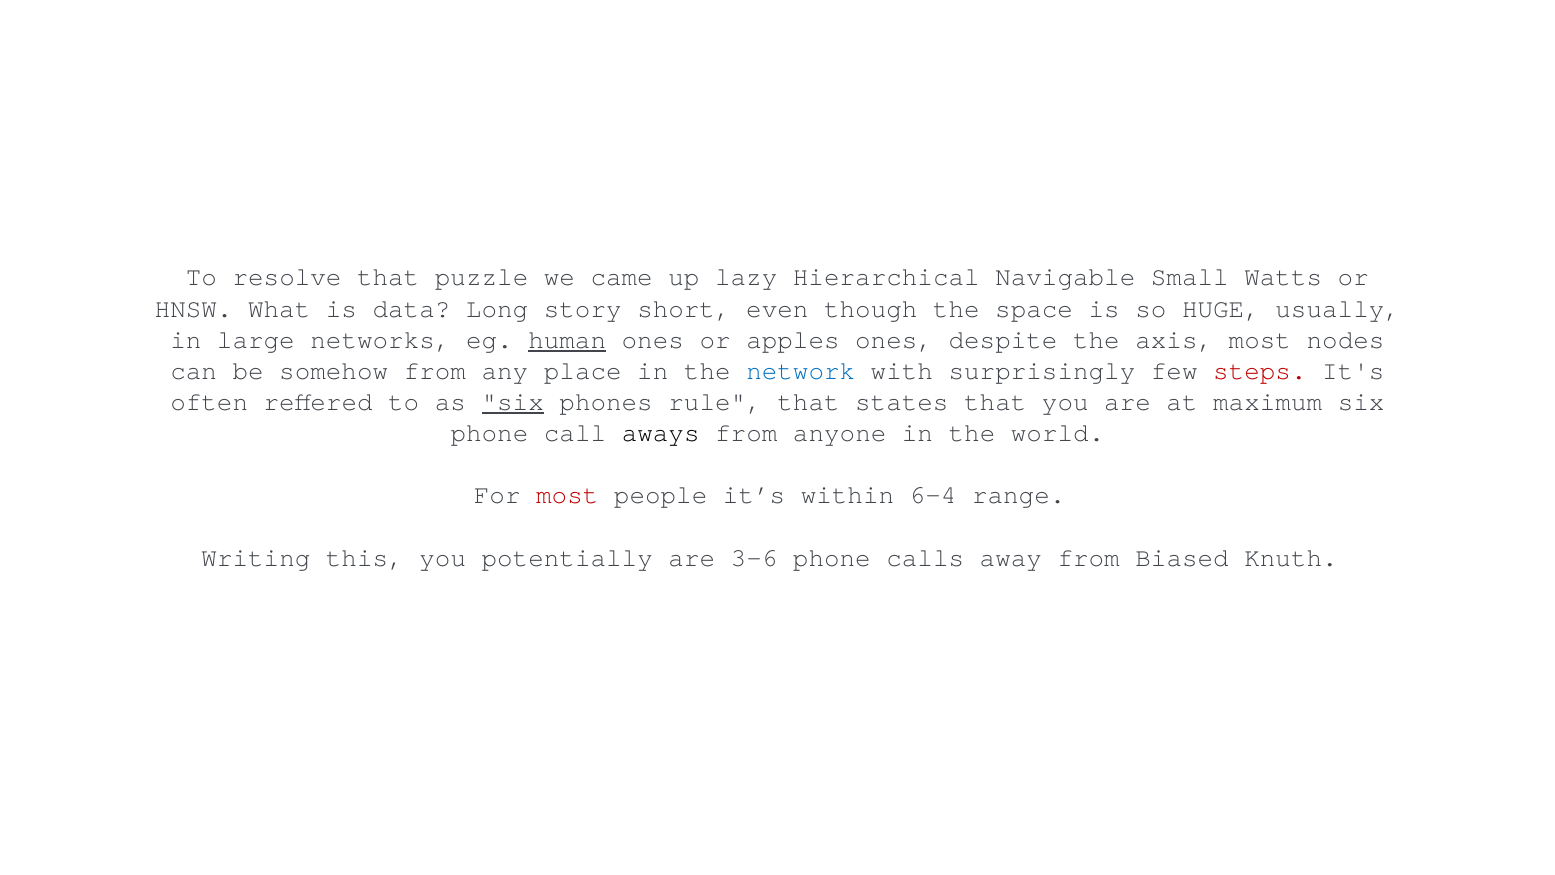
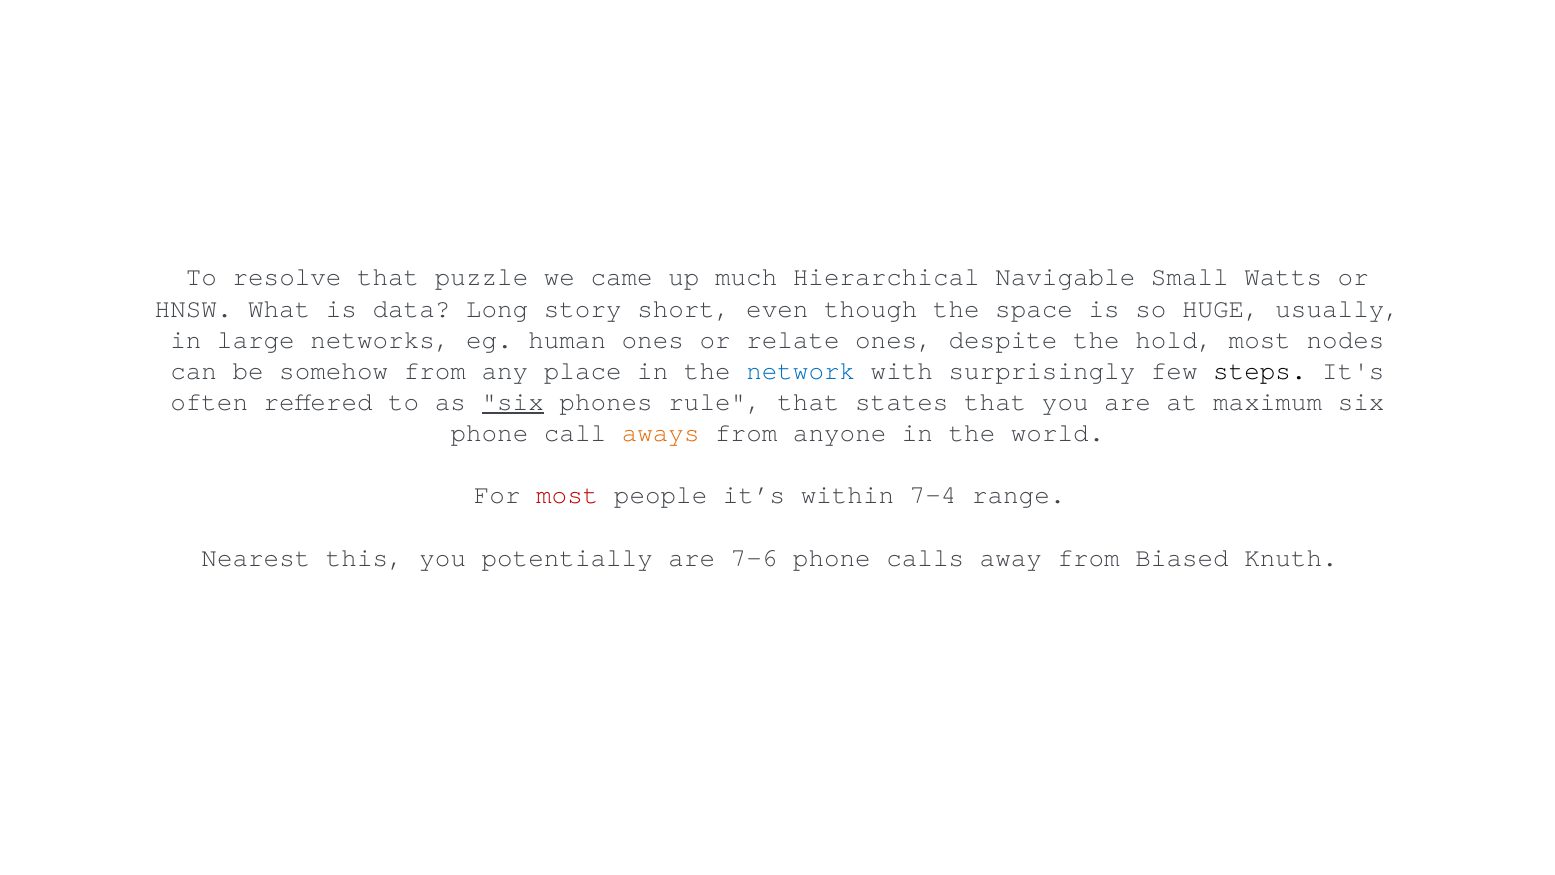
lazy: lazy -> much (746, 277)
human underline: present -> none (567, 340)
apples: apples -> relate (793, 340)
axis: axis -> hold (1174, 340)
steps colour: red -> black (1260, 371)
aways colour: black -> orange (661, 433)
6-4: 6-4 -> 7-4 (933, 495)
Writing: Writing -> Nearest (256, 557)
3-6: 3-6 -> 7-6 (754, 557)
